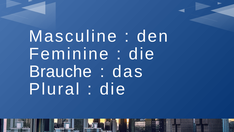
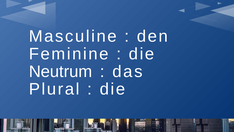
Brauche: Brauche -> Neutrum (61, 71)
